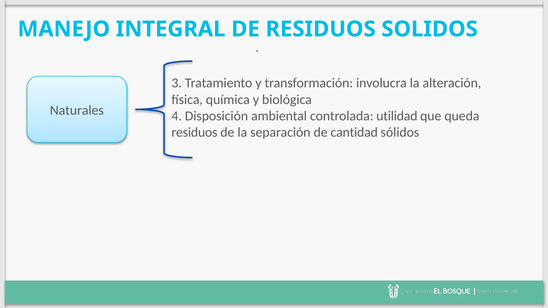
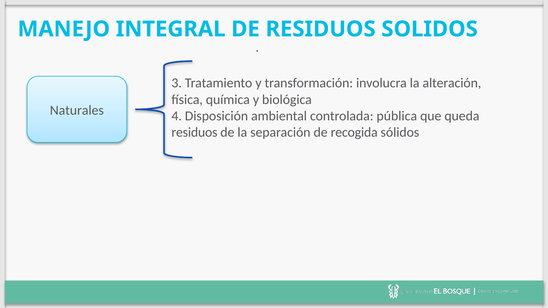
utilidad: utilidad -> pública (397, 116)
cantidad: cantidad -> recogida (354, 132)
